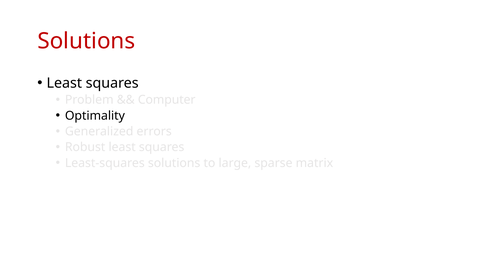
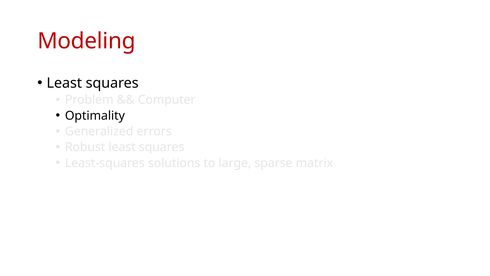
Solutions: Solutions -> Modeling (86, 41)
